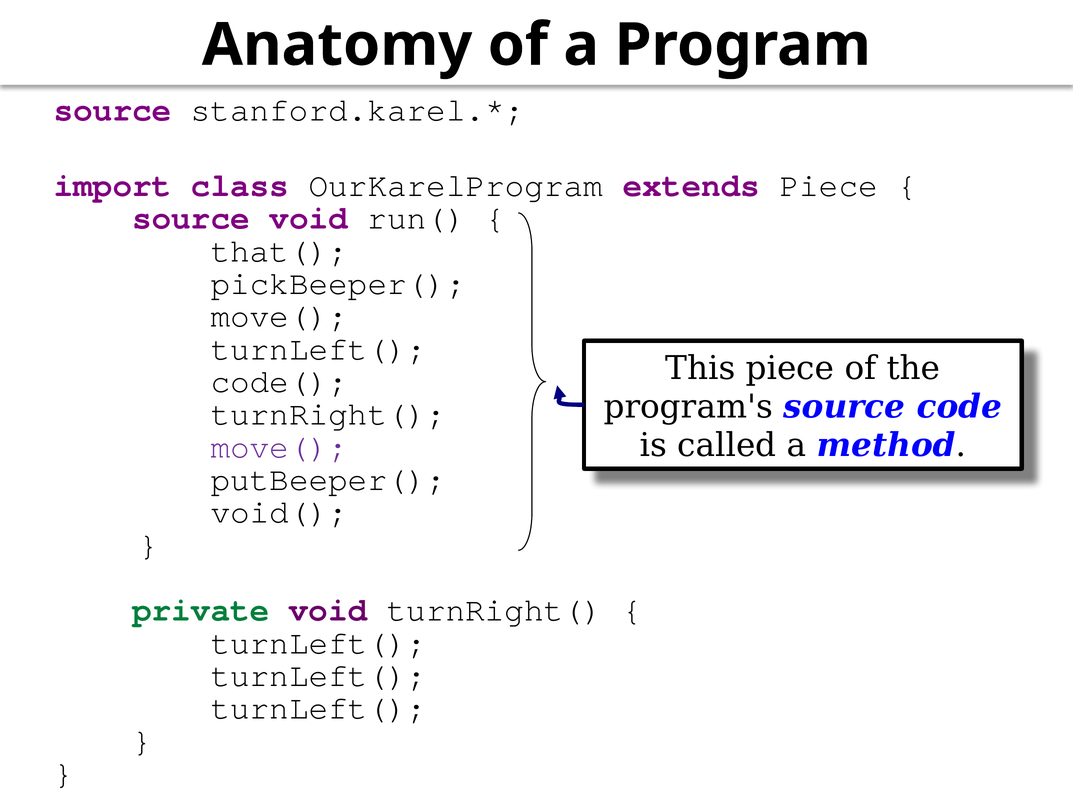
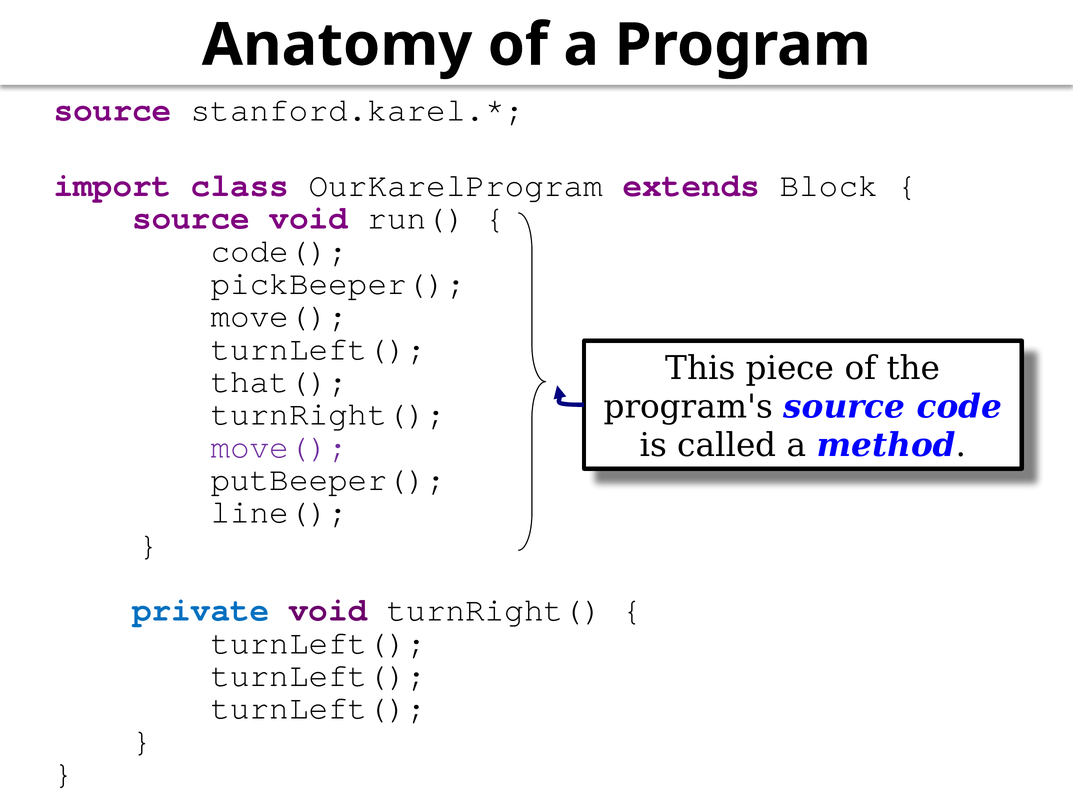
extends Piece: Piece -> Block (829, 185)
that(: that( -> code( (279, 251)
code(: code( -> that( (279, 381)
void(: void( -> line( (279, 512)
private colour: green -> blue (201, 610)
